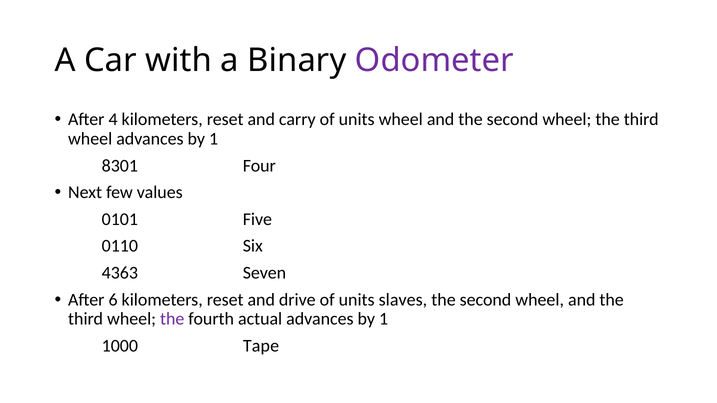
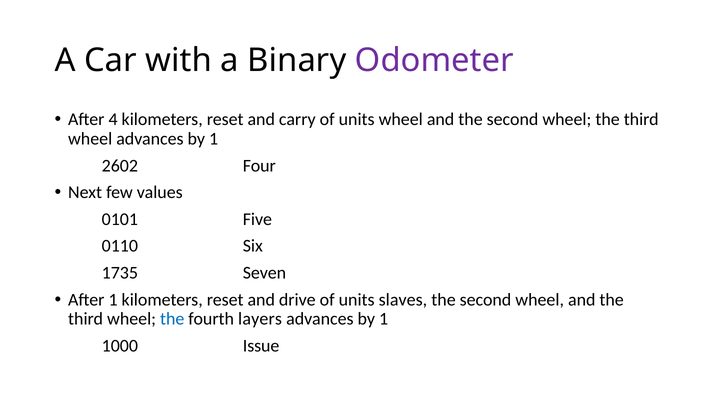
8301: 8301 -> 2602 (120, 166)
4363: 4363 -> 1735 (120, 273)
After 6: 6 -> 1 (113, 300)
the colour: purple -> blue (172, 319)
actual: actual -> layers (260, 319)
Tape: Tape -> Issue (261, 346)
